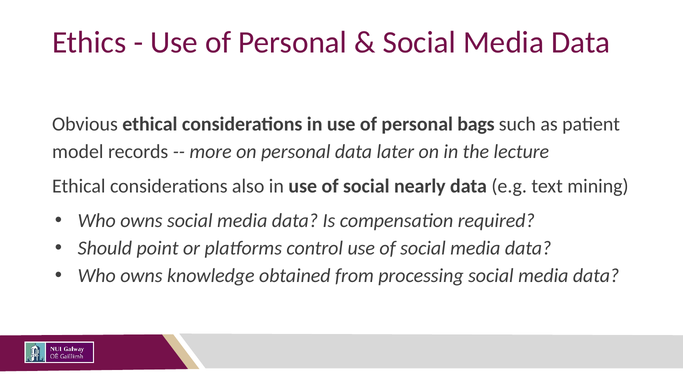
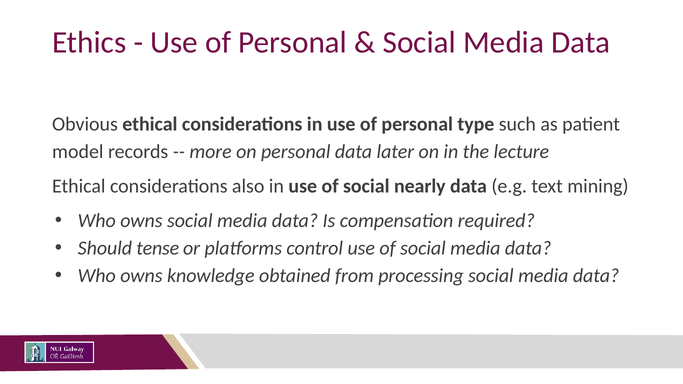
bags: bags -> type (476, 124)
point: point -> tense (158, 248)
